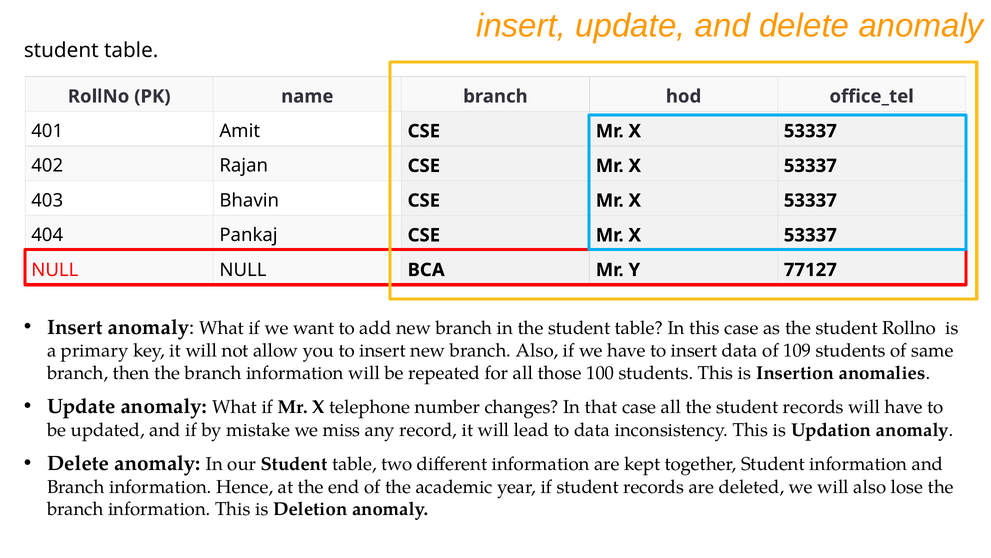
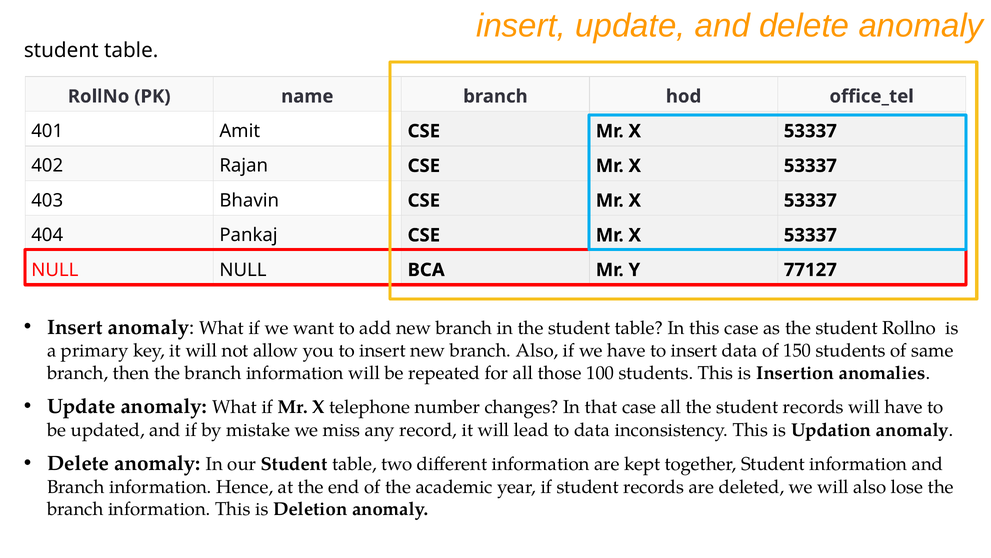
109: 109 -> 150 (797, 350)
